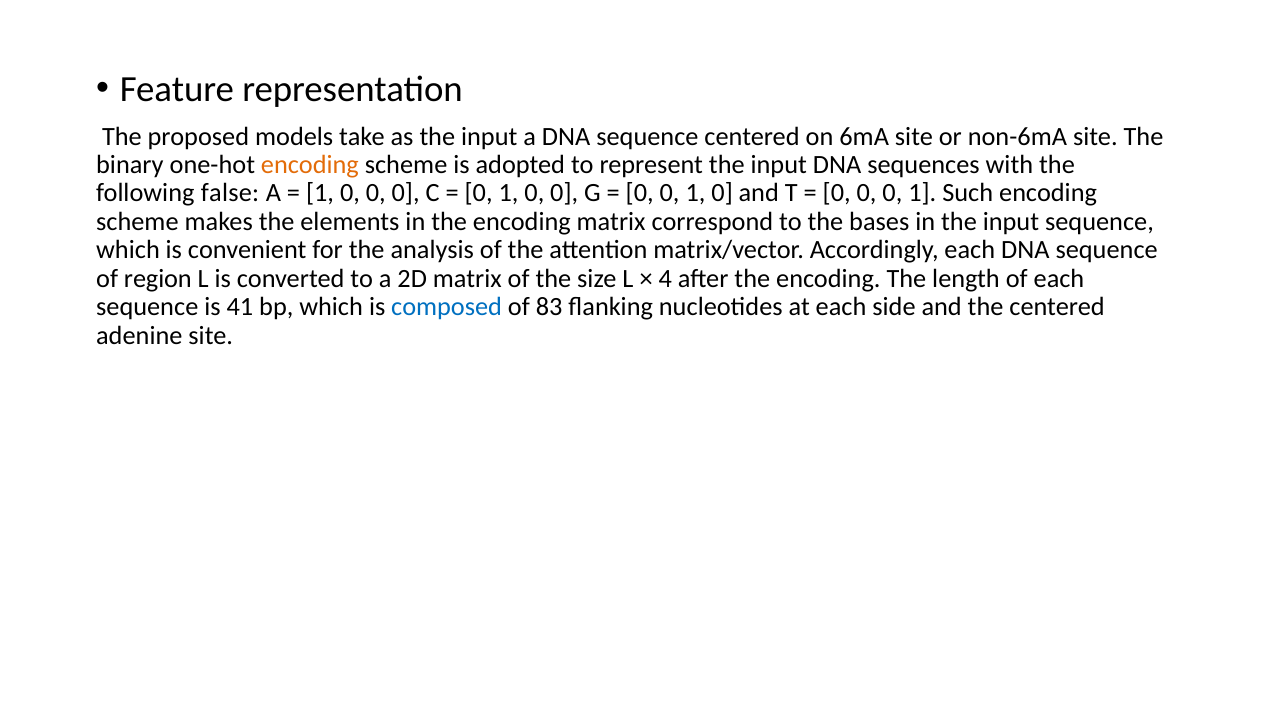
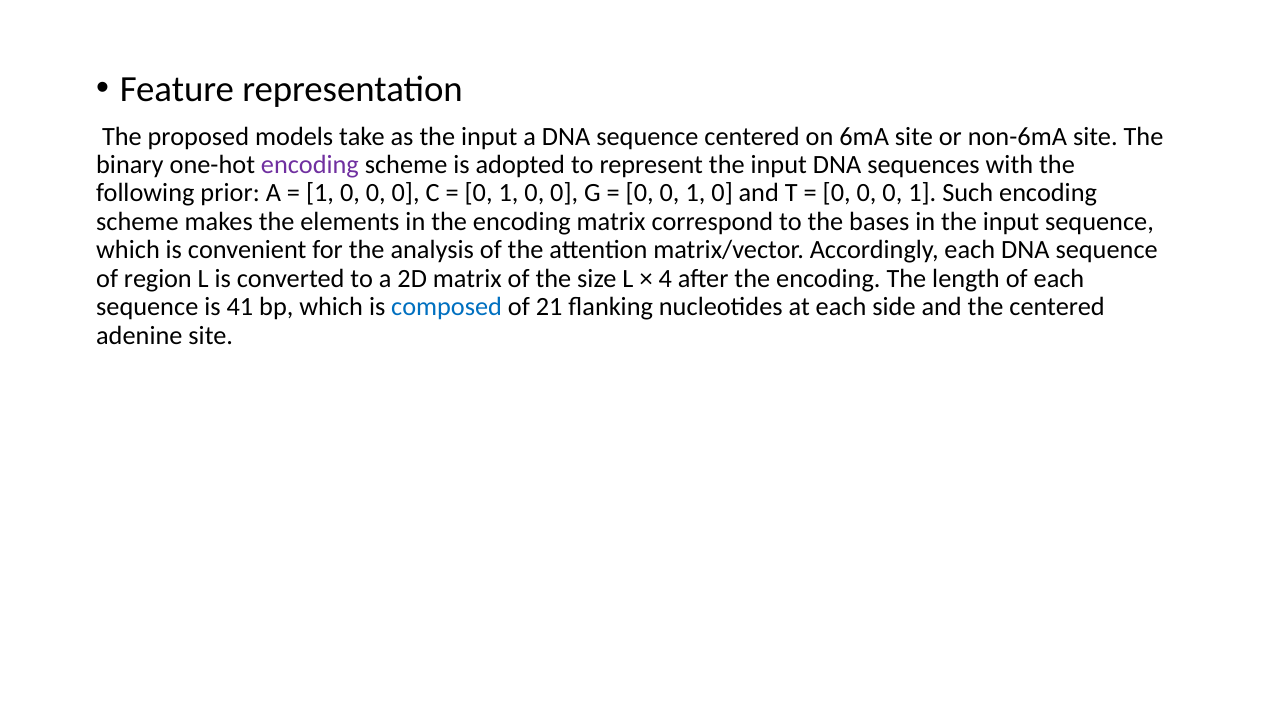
encoding colour: orange -> purple (310, 165)
false: false -> prior (230, 193)
83: 83 -> 21 (549, 307)
